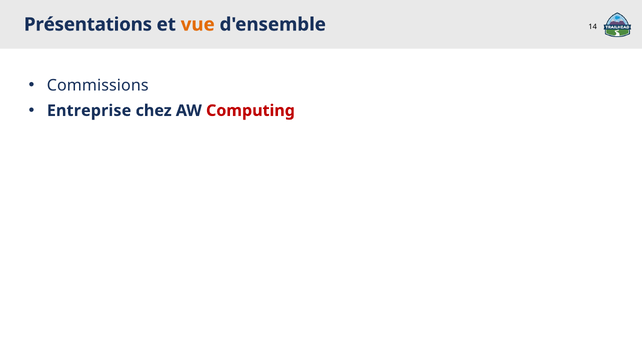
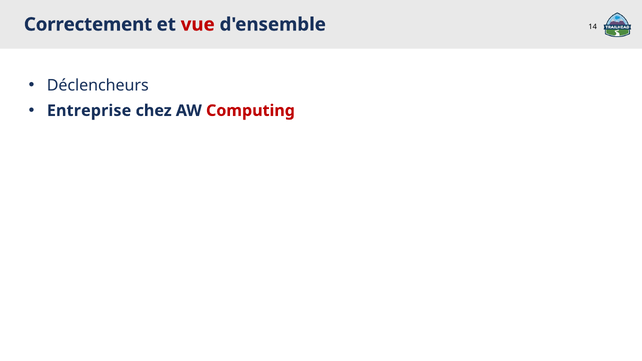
Présentations: Présentations -> Correctement (88, 24)
vue colour: orange -> red (198, 24)
Commissions: Commissions -> Déclencheurs (98, 85)
